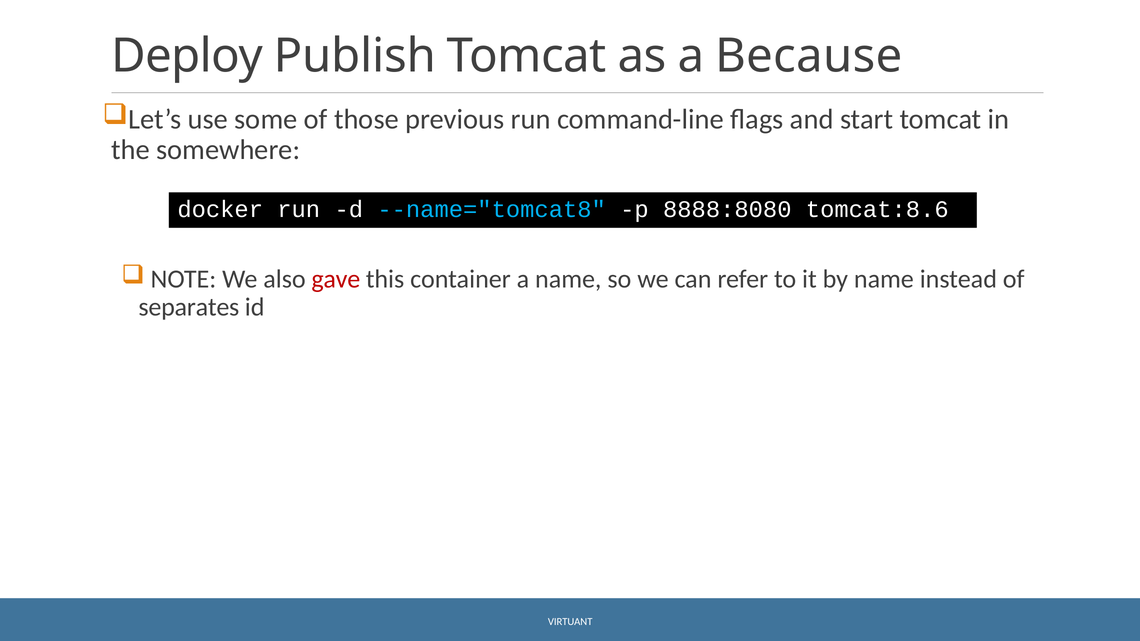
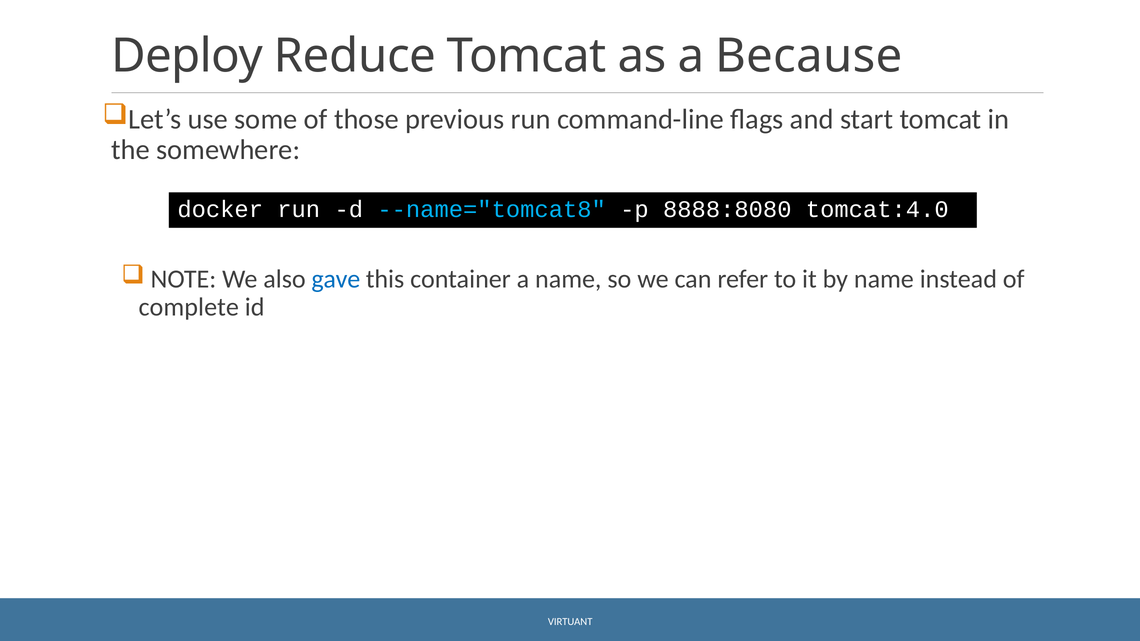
Publish: Publish -> Reduce (355, 56)
tomcat:8.6: tomcat:8.6 -> tomcat:4.0 (877, 209)
gave colour: red -> blue (336, 279)
separates: separates -> complete (189, 307)
